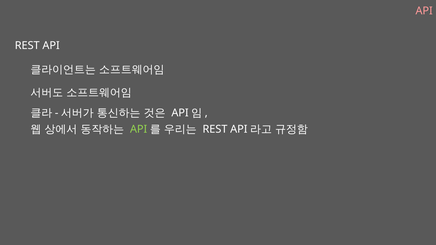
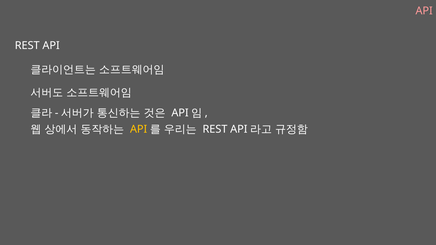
API colour: light green -> yellow (139, 129)
